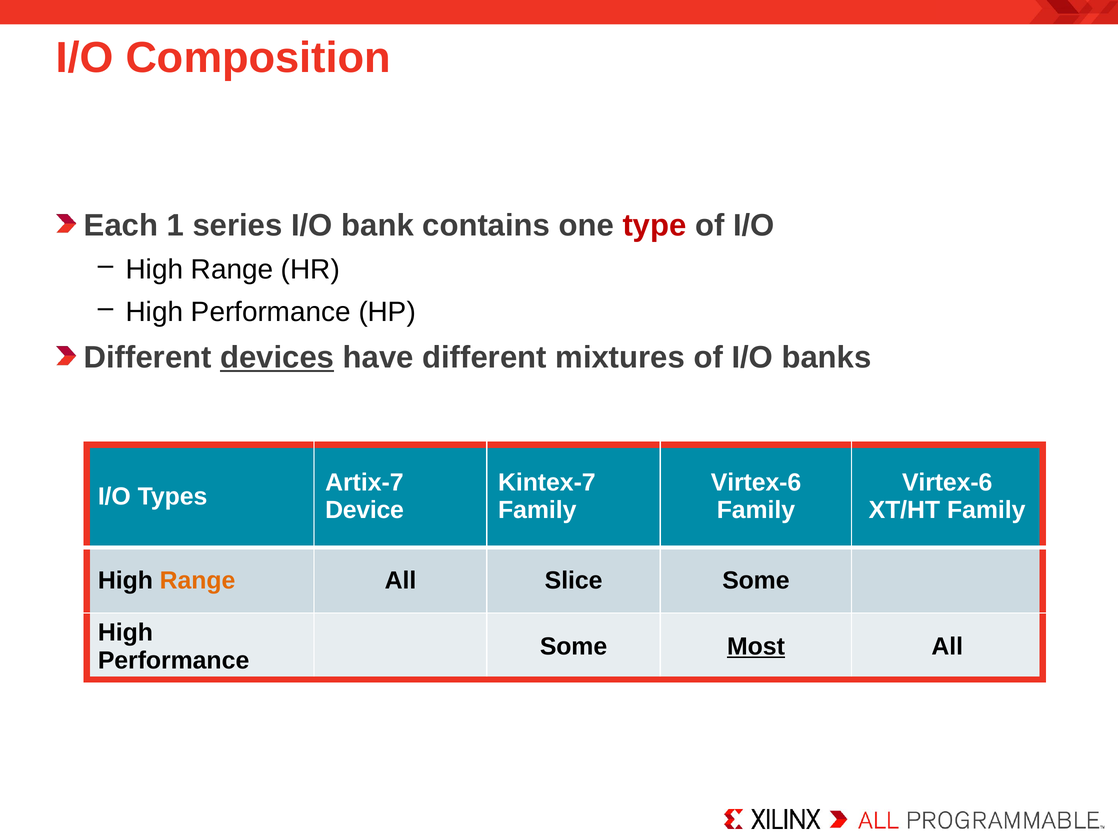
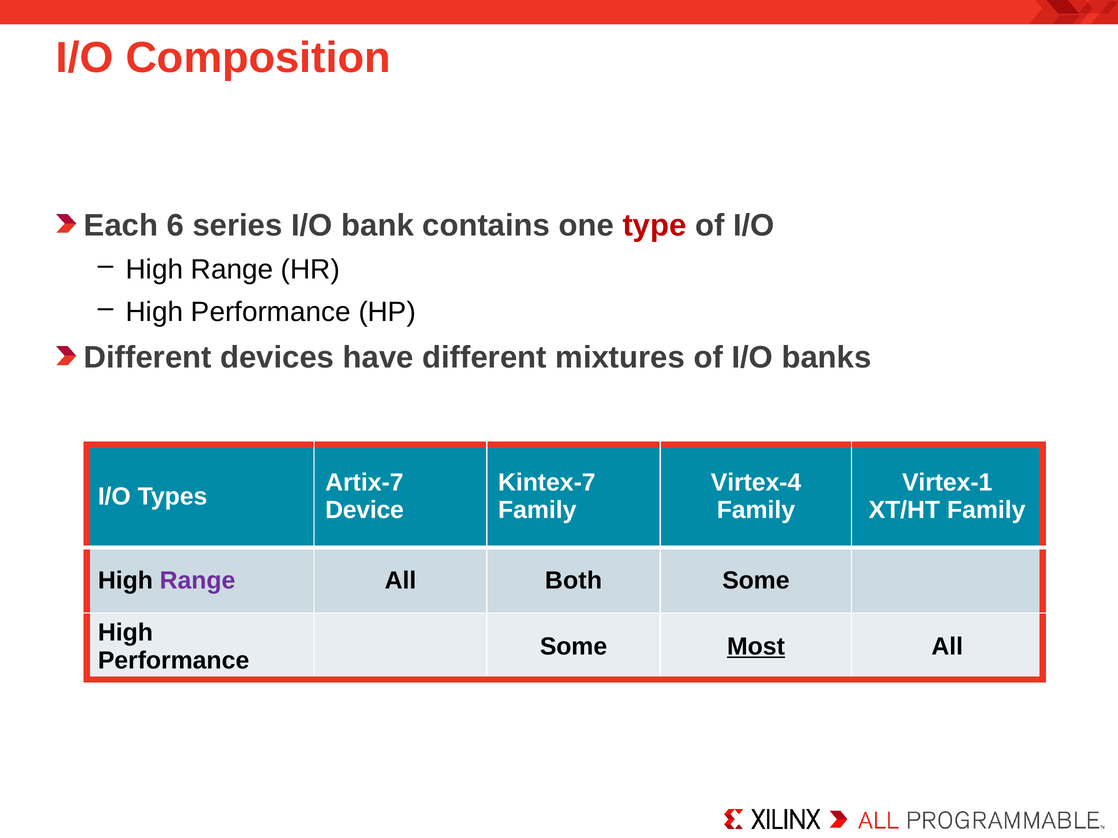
1: 1 -> 6 (175, 226)
devices underline: present -> none (277, 358)
Virtex-6: Virtex-6 -> Virtex-4 (756, 483)
Virtex-6: Virtex-6 -> Virtex-1 (947, 483)
Range colour: orange -> purple (198, 581)
Slice: Slice -> Both (574, 581)
